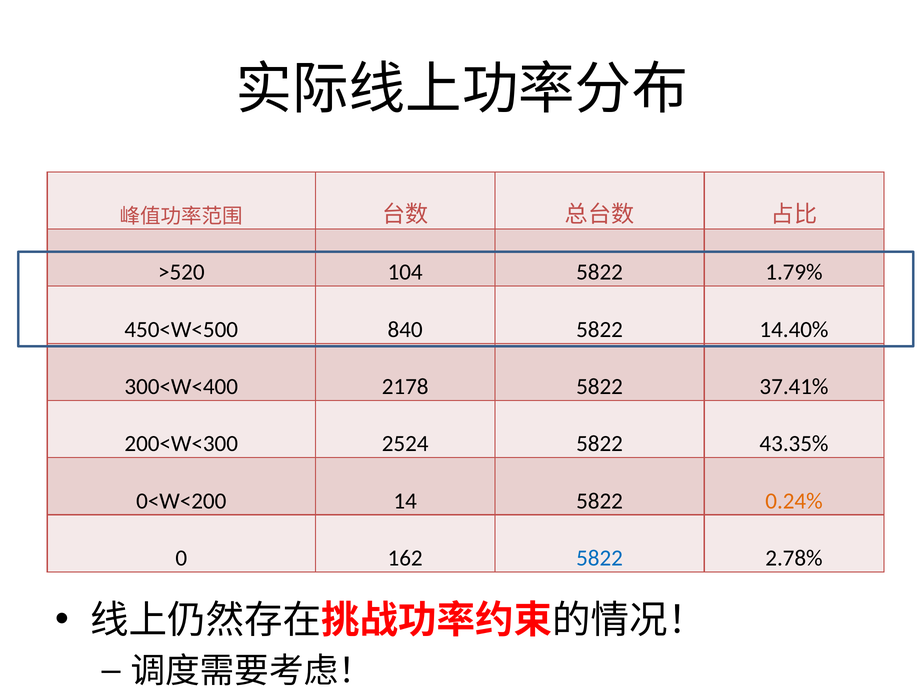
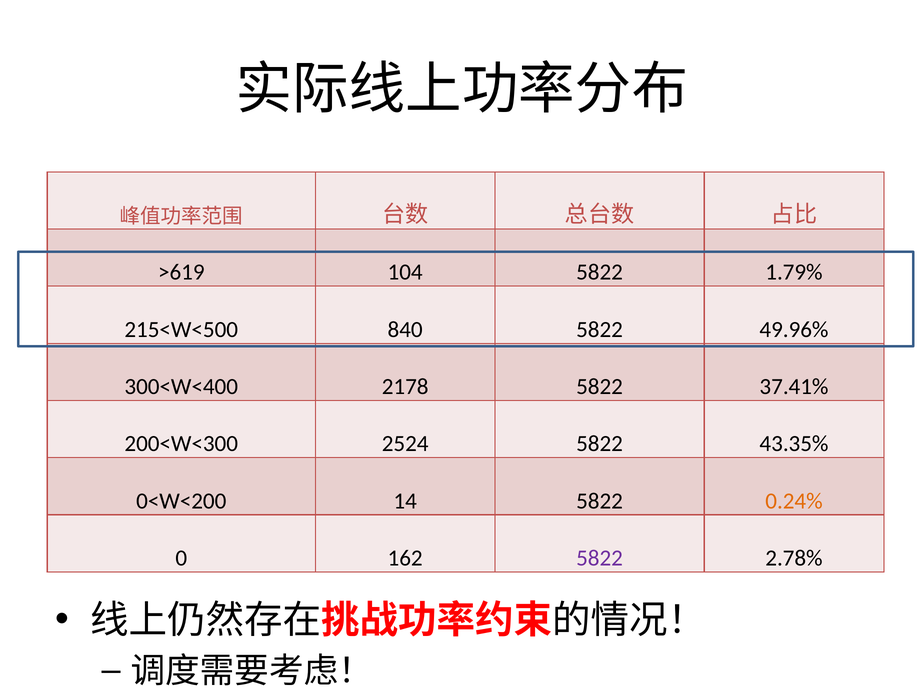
>520: >520 -> >619 (181, 272)
450<W<500: 450<W<500 -> 215<W<500 (181, 329)
14.40%: 14.40% -> 49.96% (794, 329)
5822 colour: blue -> purple (600, 558)
